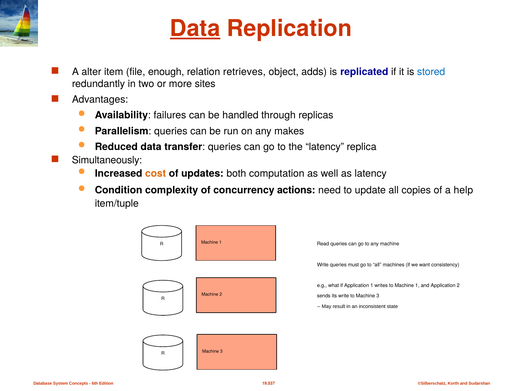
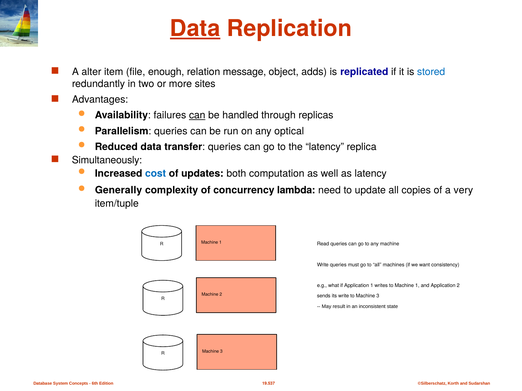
retrieves: retrieves -> message (244, 72)
can underline: none -> present (197, 115)
makes: makes -> optical (289, 131)
cost colour: orange -> blue (156, 174)
Condition: Condition -> Generally (119, 190)
actions: actions -> lambda (296, 190)
help: help -> very (463, 190)
